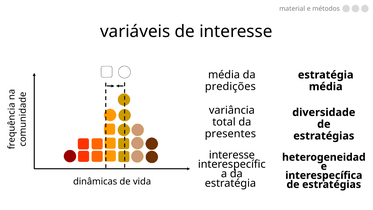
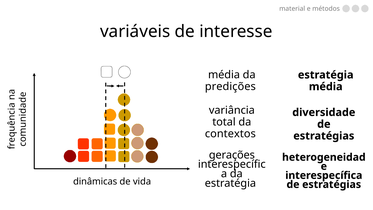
presentes: presentes -> contextos (230, 134)
interesse: interesse -> gerações (232, 155)
